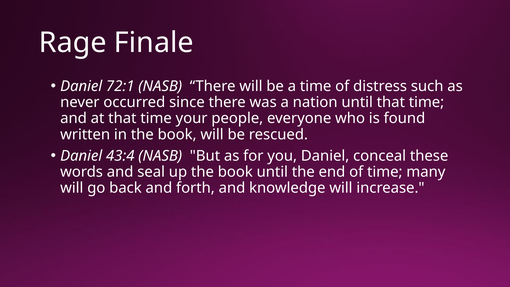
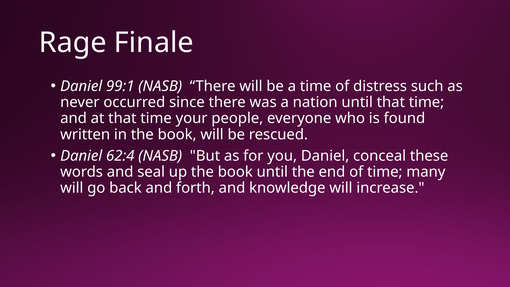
72:1: 72:1 -> 99:1 (120, 86)
43:4: 43:4 -> 62:4 (120, 156)
